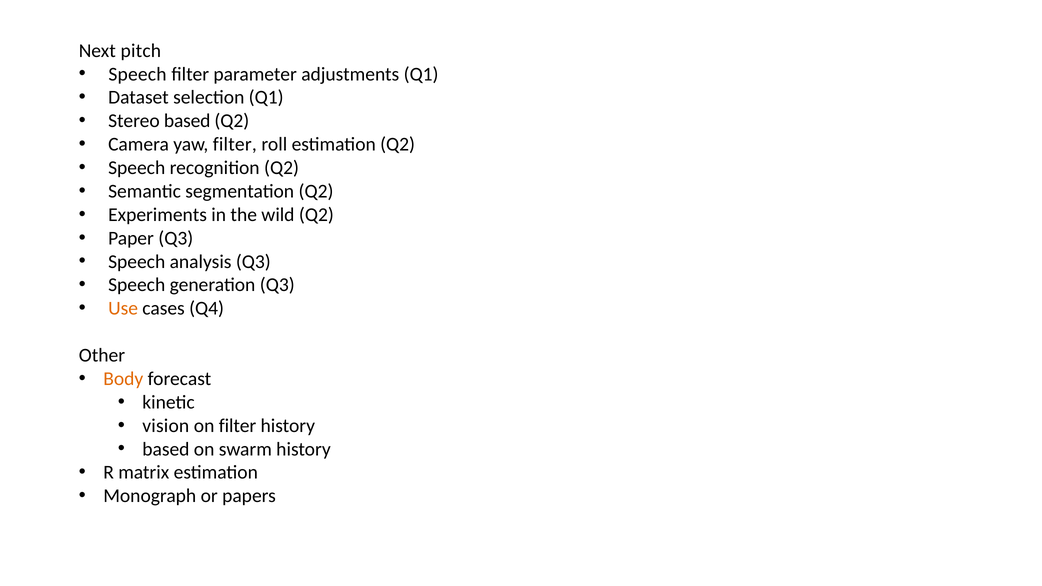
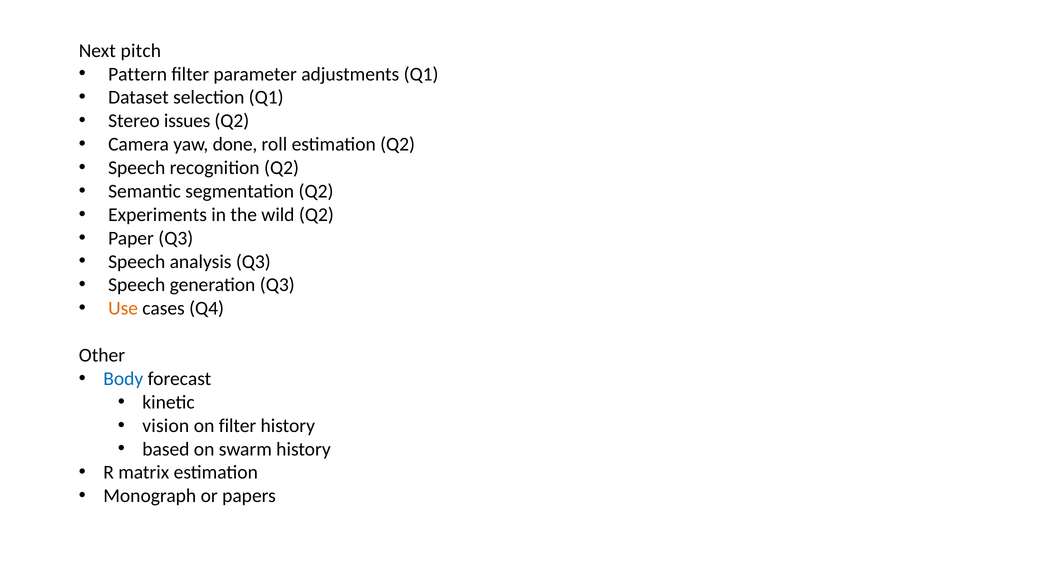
Speech: Speech -> Pattern (138, 74)
Stereo based: based -> issues (187, 121)
yaw filter: filter -> done (235, 144)
Body colour: orange -> blue (123, 379)
